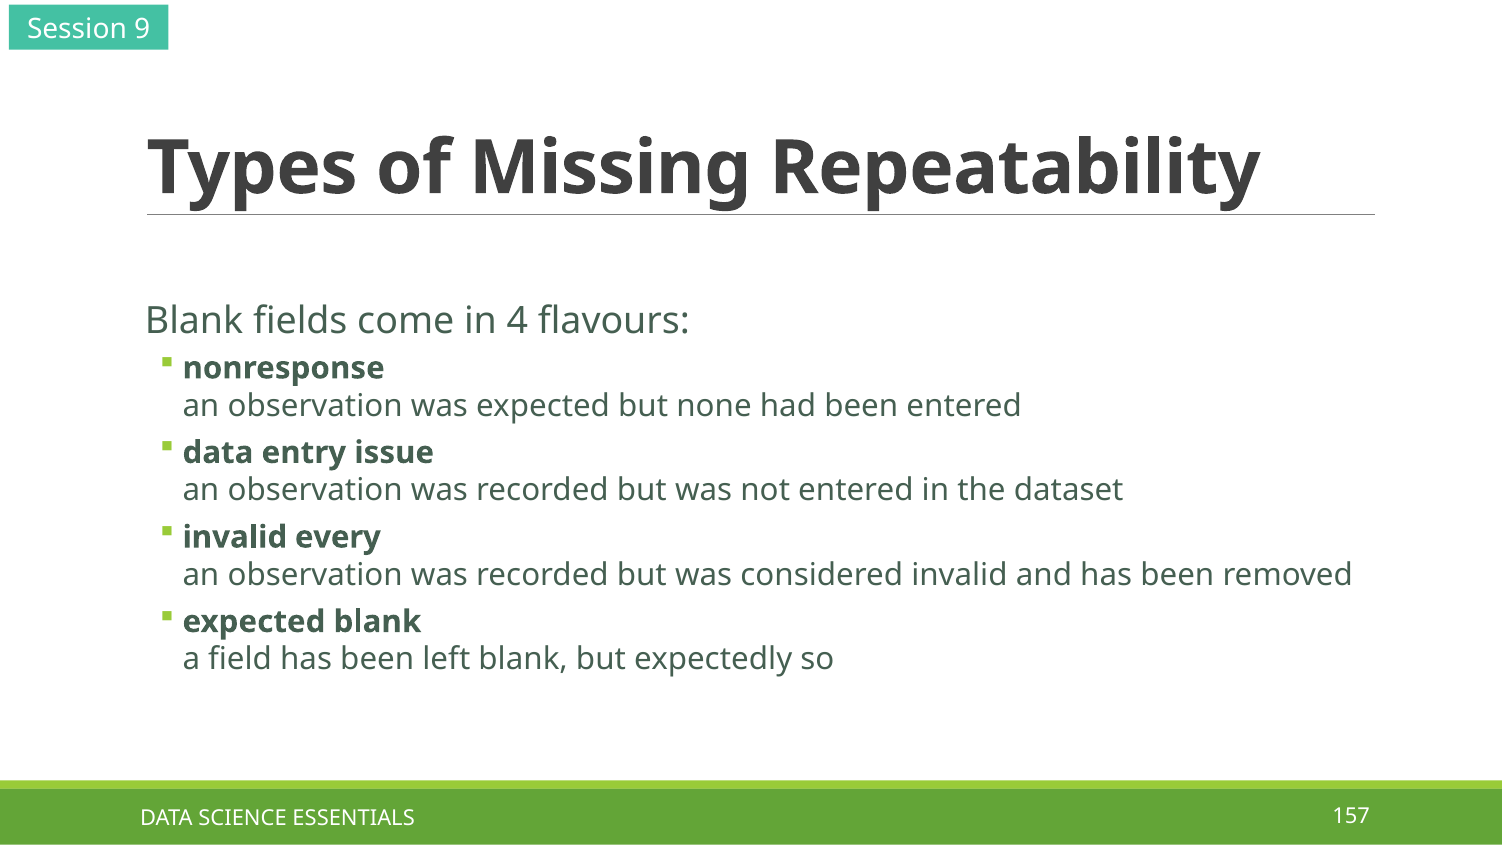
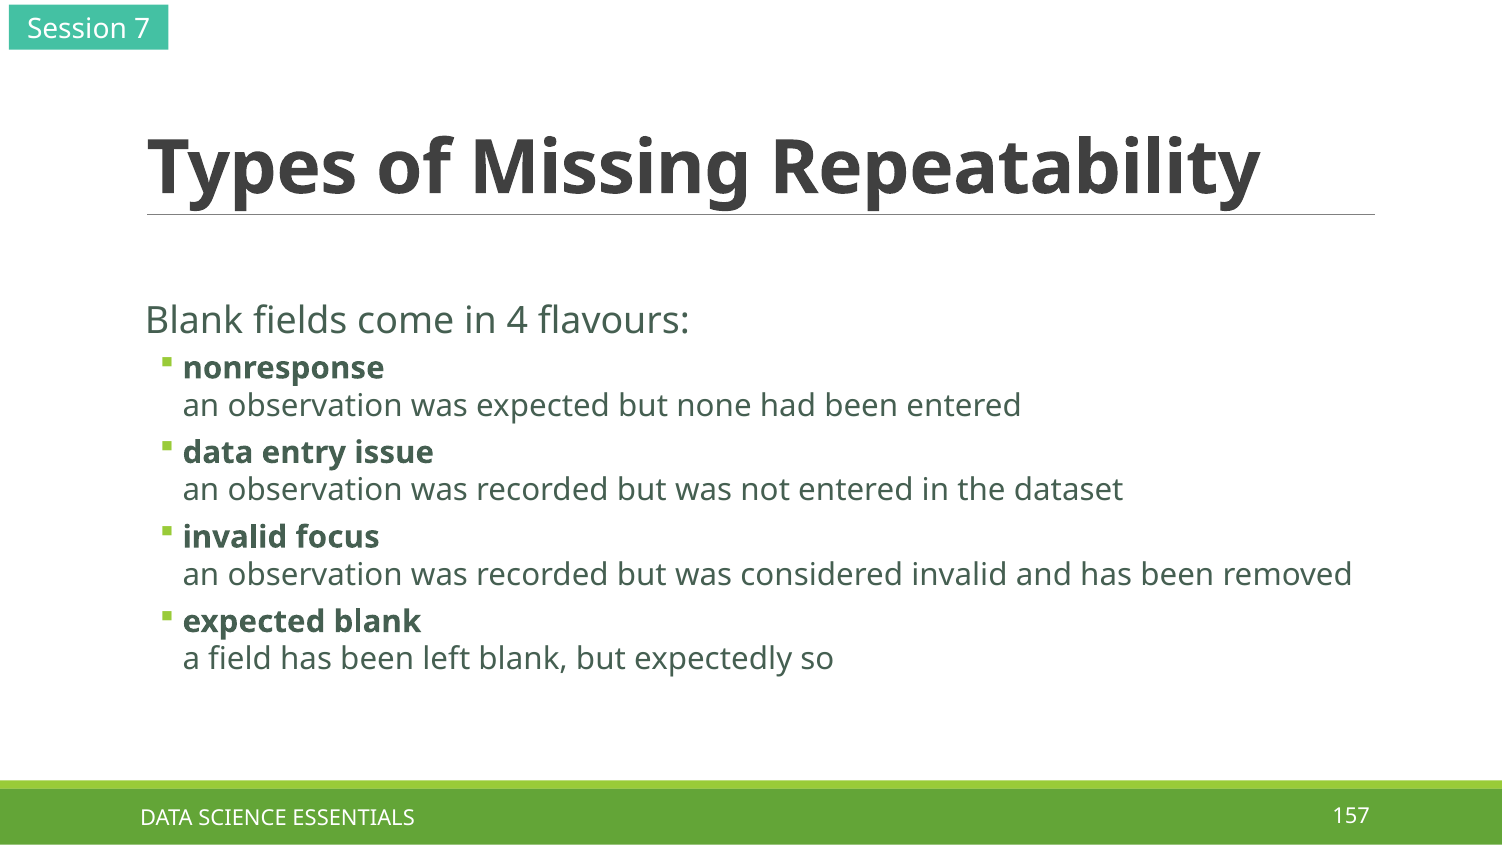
9: 9 -> 7 (142, 29)
every: every -> focus (338, 537)
